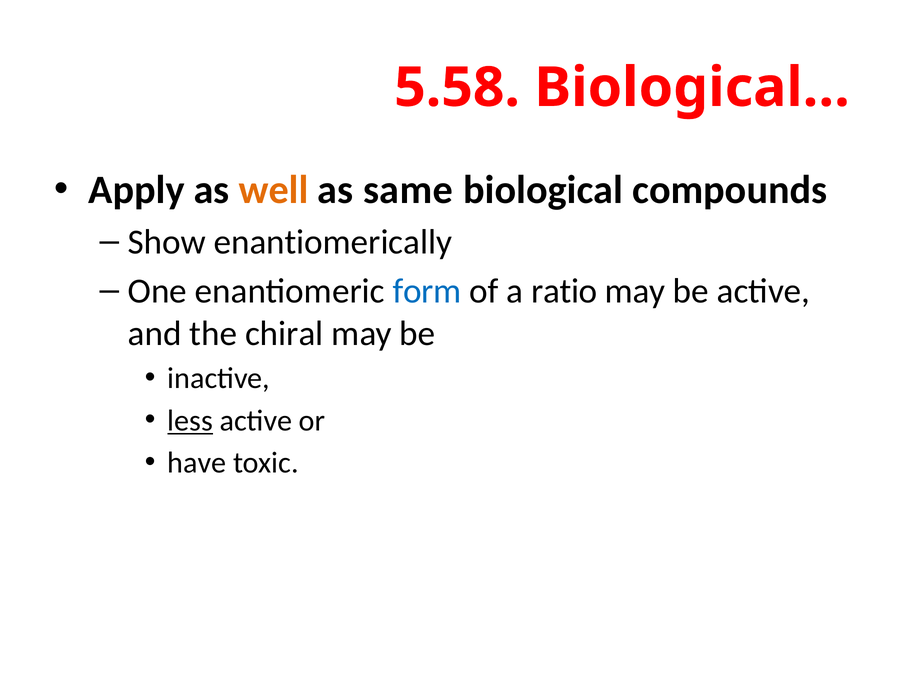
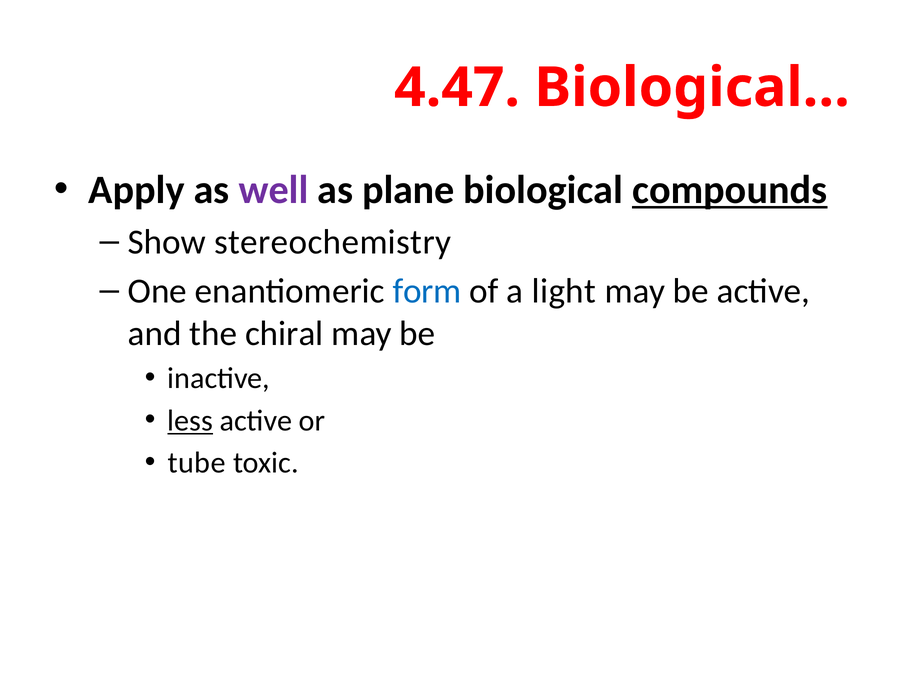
5.58: 5.58 -> 4.47 (457, 88)
well colour: orange -> purple (274, 190)
same: same -> plane (408, 190)
compounds underline: none -> present (730, 190)
enantiomerically: enantiomerically -> stereochemistry (333, 242)
ratio: ratio -> light (564, 291)
have: have -> tube (197, 463)
